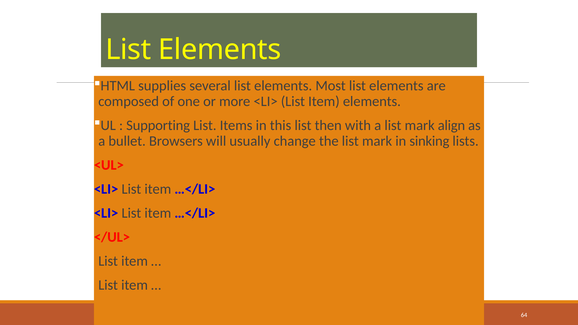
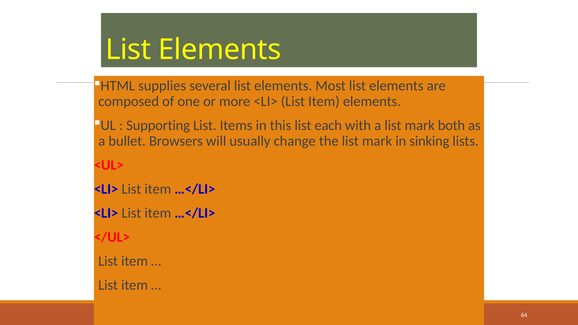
then: then -> each (328, 125)
align: align -> both (451, 125)
